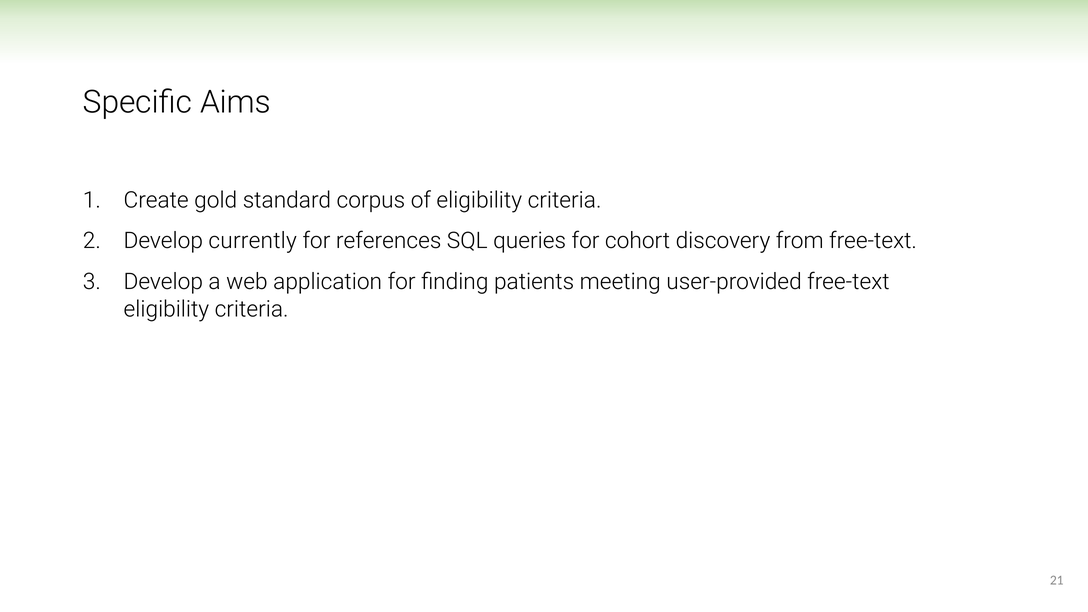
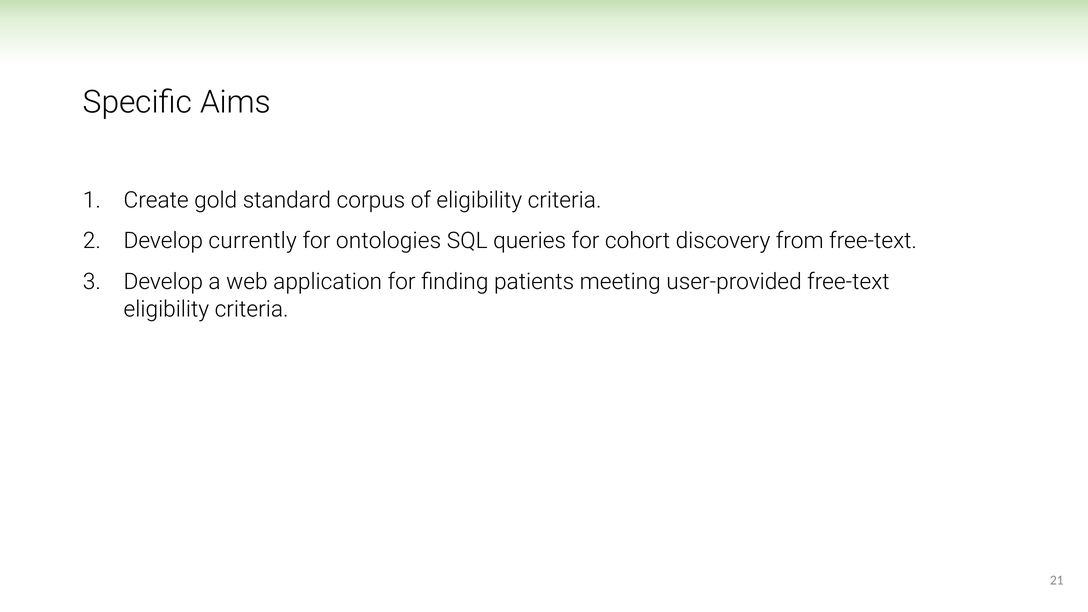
references: references -> ontologies (389, 241)
